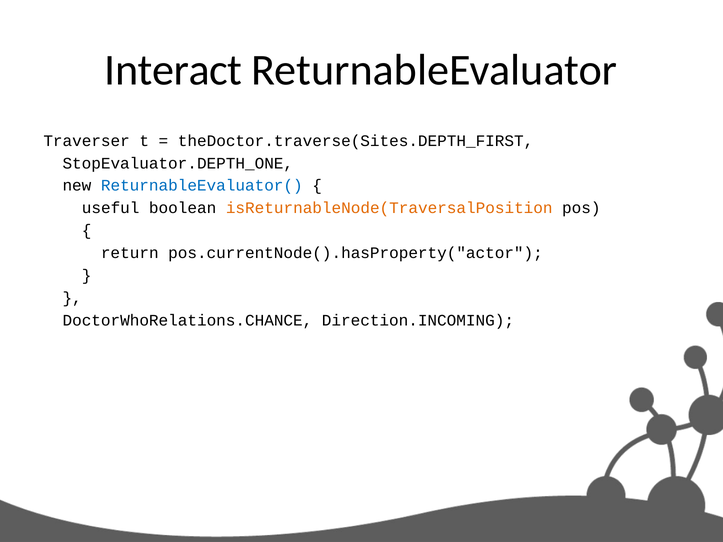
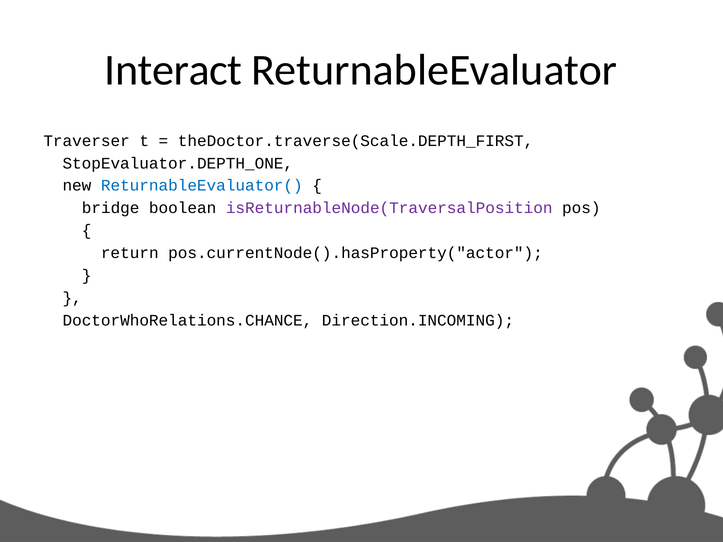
theDoctor.traverse(Sites.DEPTH_FIRST: theDoctor.traverse(Sites.DEPTH_FIRST -> theDoctor.traverse(Scale.DEPTH_FIRST (356, 141)
useful: useful -> bridge (111, 208)
isReturnableNode(TraversalPosition colour: orange -> purple (389, 208)
